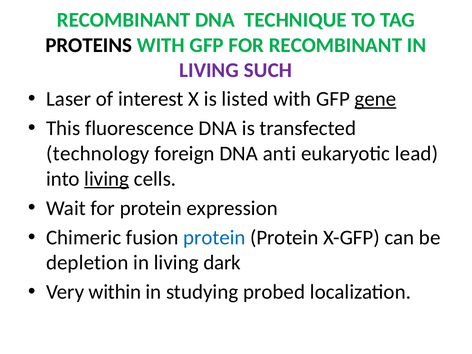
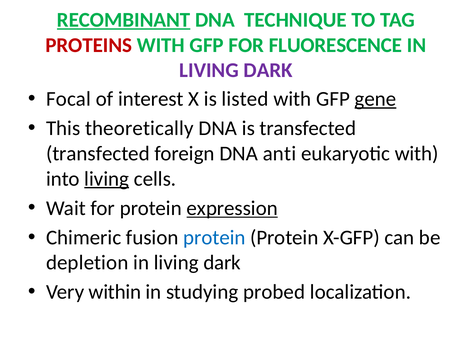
RECOMBINANT underline: none -> present (124, 20)
PROTEINS colour: black -> red (89, 45)
FOR RECOMBINANT: RECOMBINANT -> FLUORESCENCE (335, 45)
SUCH: SUCH -> DARK (268, 70)
Laser: Laser -> Focal (69, 99)
fluorescence: fluorescence -> theoretically (139, 128)
technology: technology -> transfected (98, 154)
eukaryotic lead: lead -> with (417, 154)
expression underline: none -> present (232, 208)
